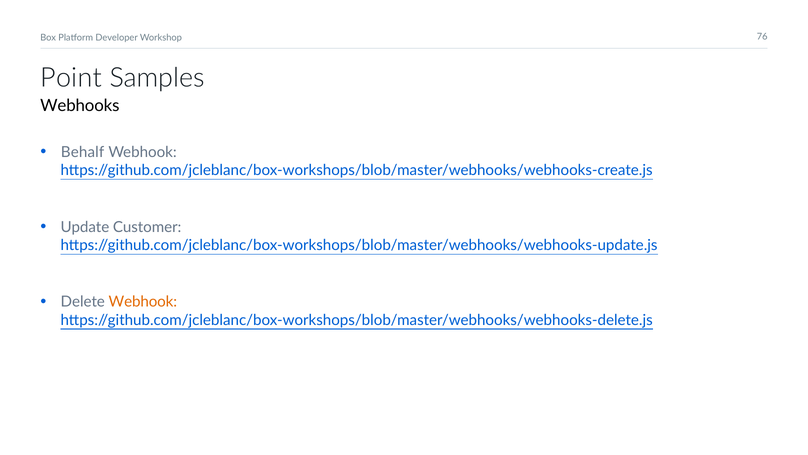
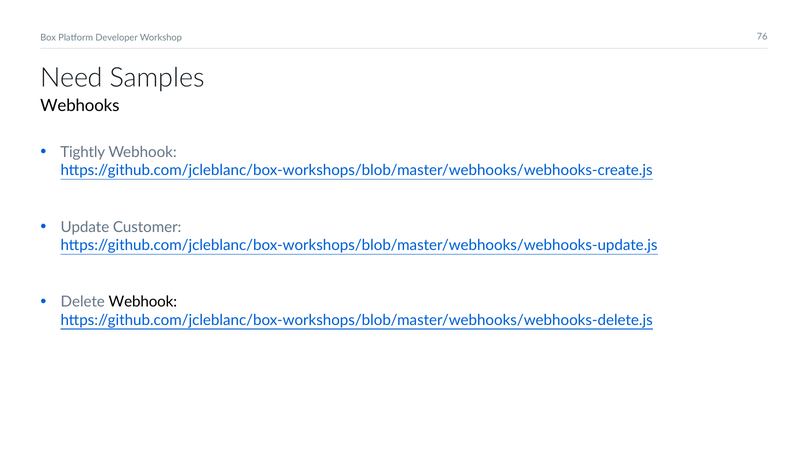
Point: Point -> Need (71, 78)
Behalf: Behalf -> Tightly (83, 152)
Webhook colour: orange -> black (143, 302)
